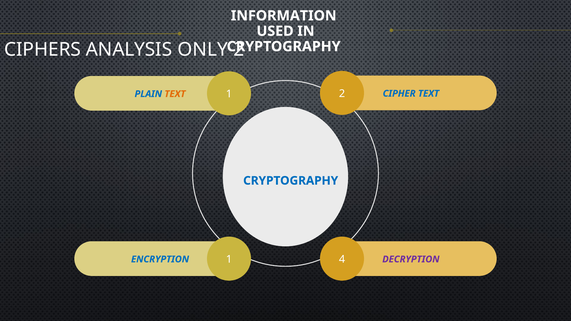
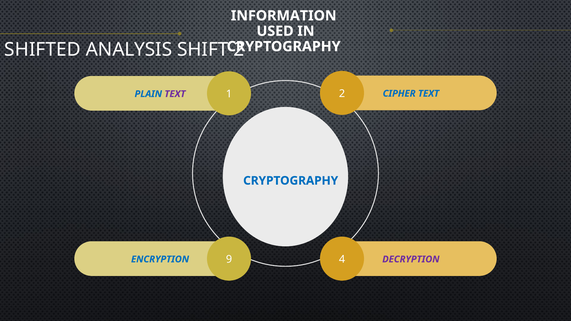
CIPHERS: CIPHERS -> SHIFTED (43, 49)
ONLY: ONLY -> SHIFT (203, 49)
TEXT colour: orange -> purple (175, 94)
ENCRYPTION 1: 1 -> 9 (229, 260)
